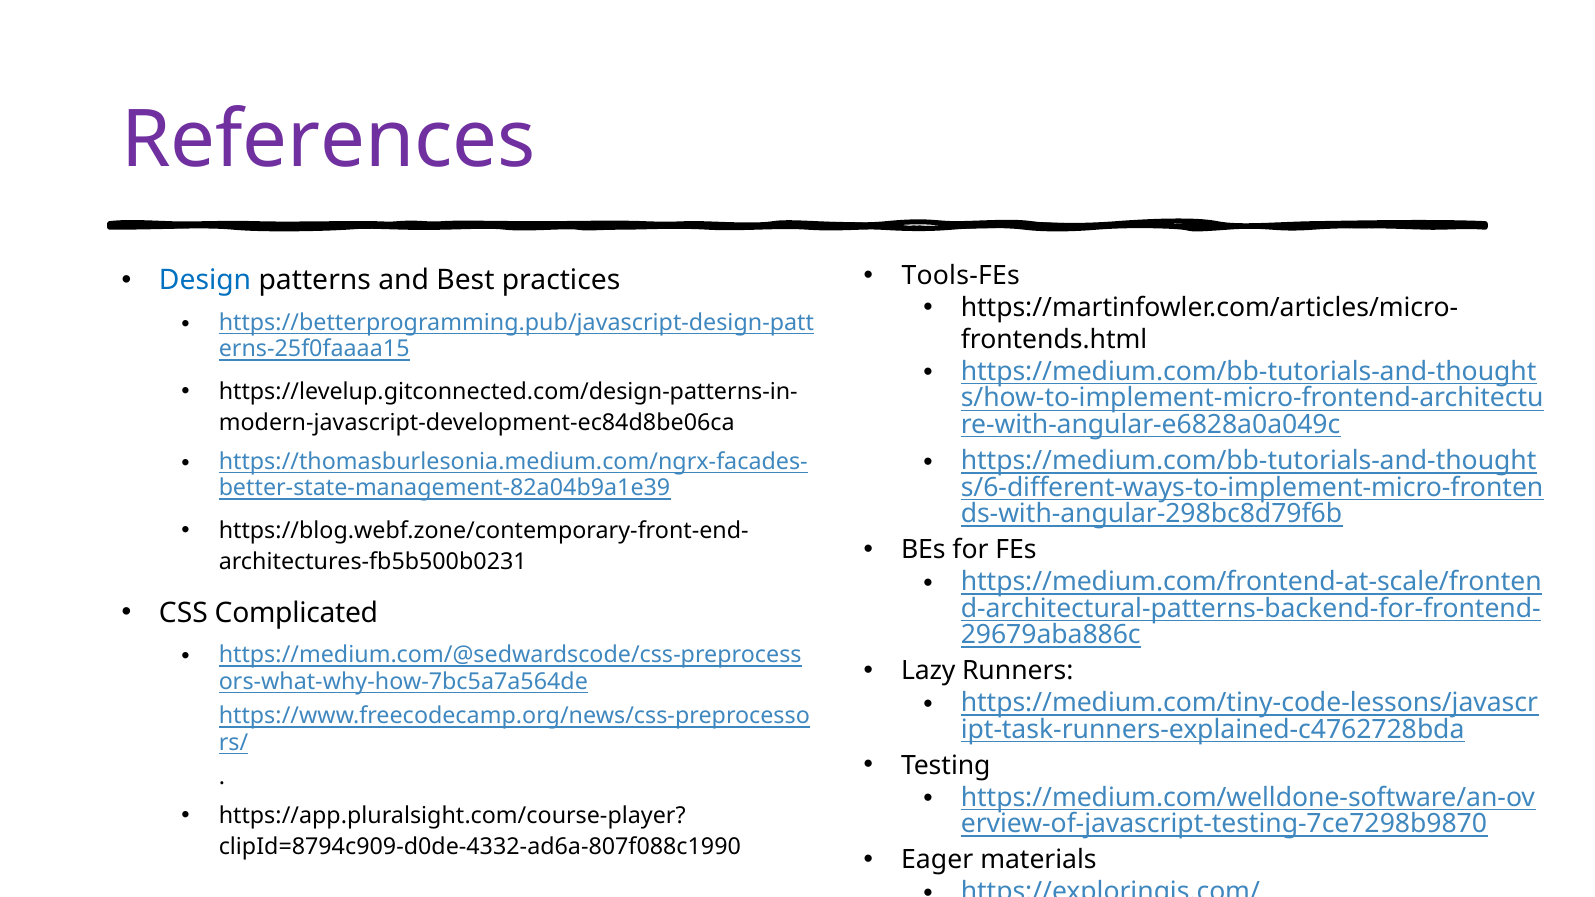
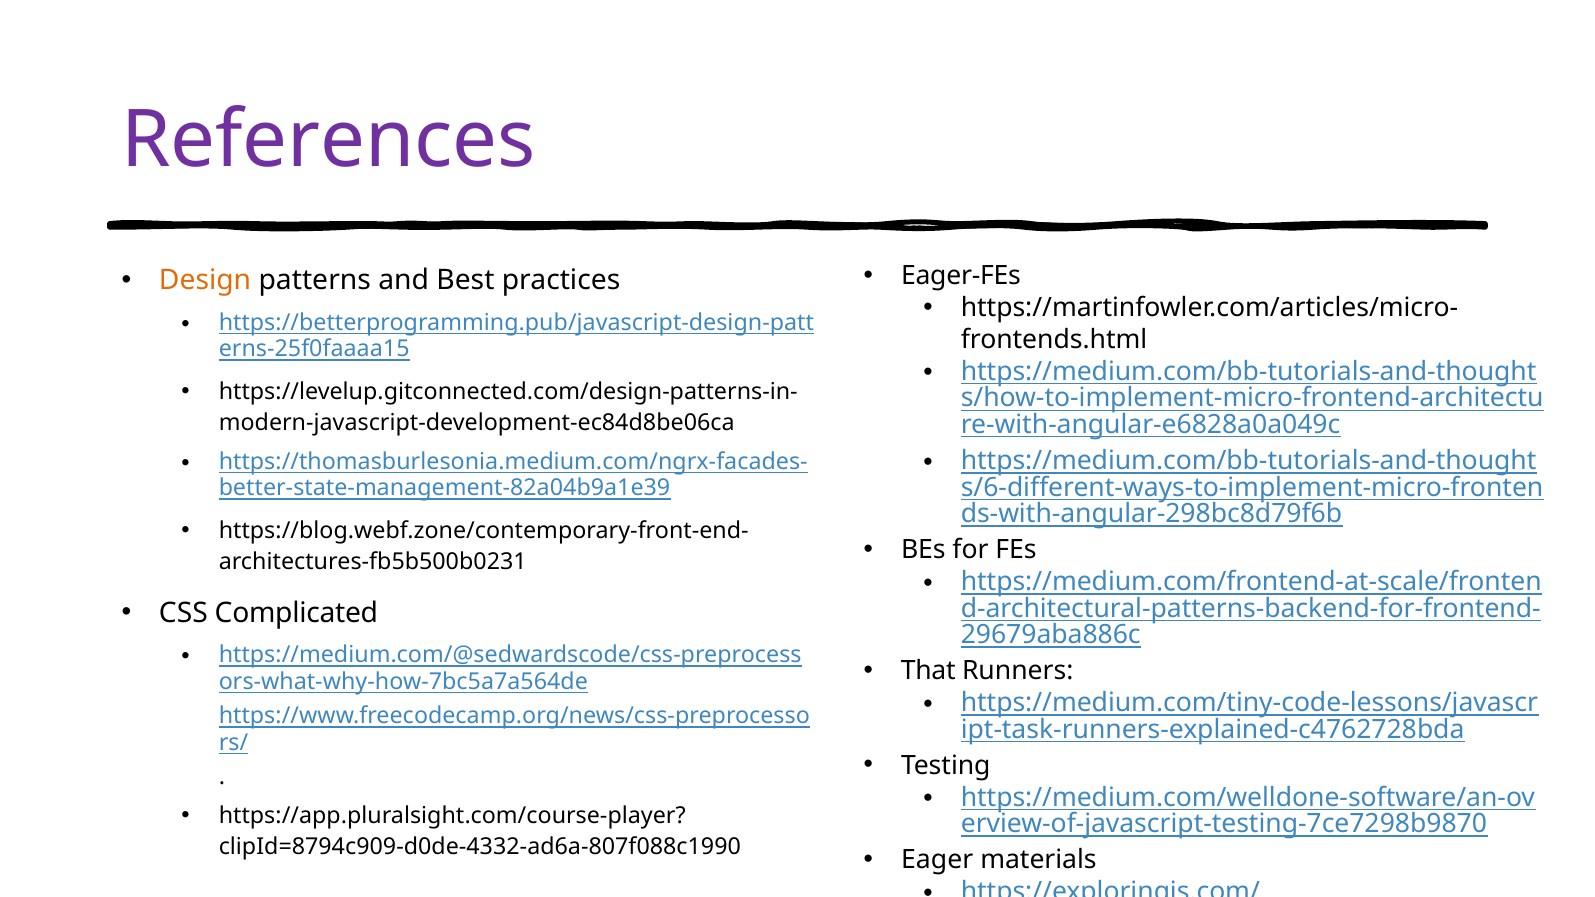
Tools-FEs: Tools-FEs -> Eager-FEs (961, 276)
Design colour: blue -> orange (205, 281)
Lazy: Lazy -> That (928, 671)
